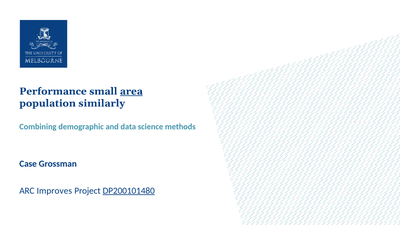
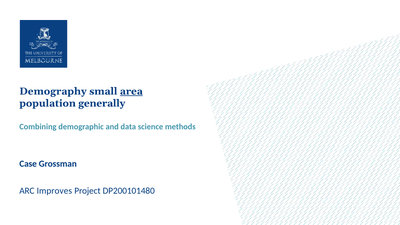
Performance: Performance -> Demography (53, 91)
similarly: similarly -> generally (102, 103)
DP200101480 underline: present -> none (129, 191)
